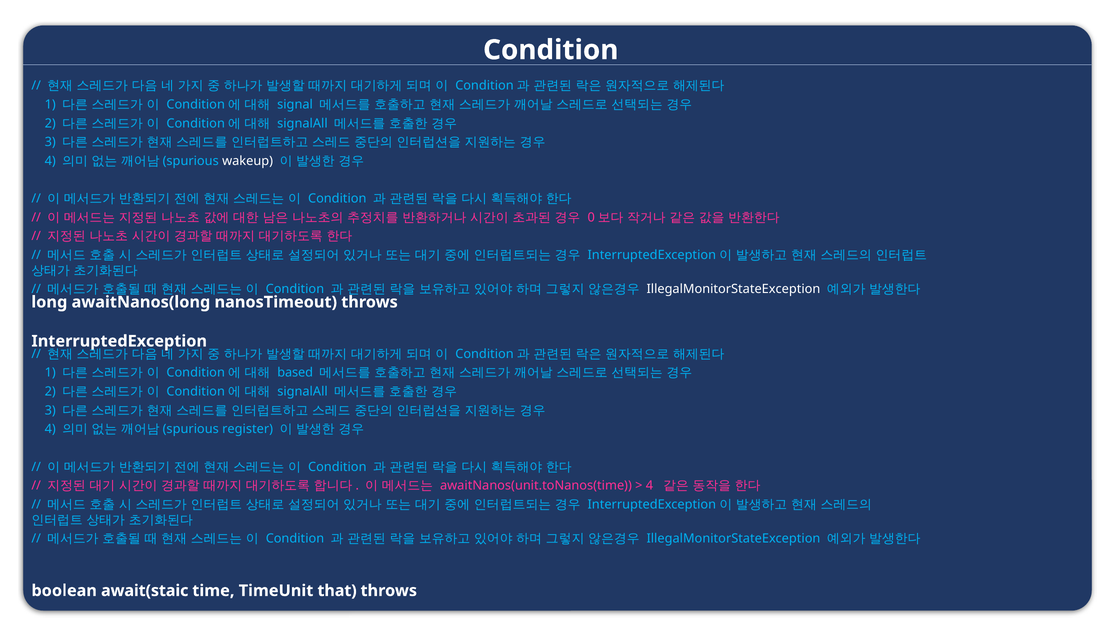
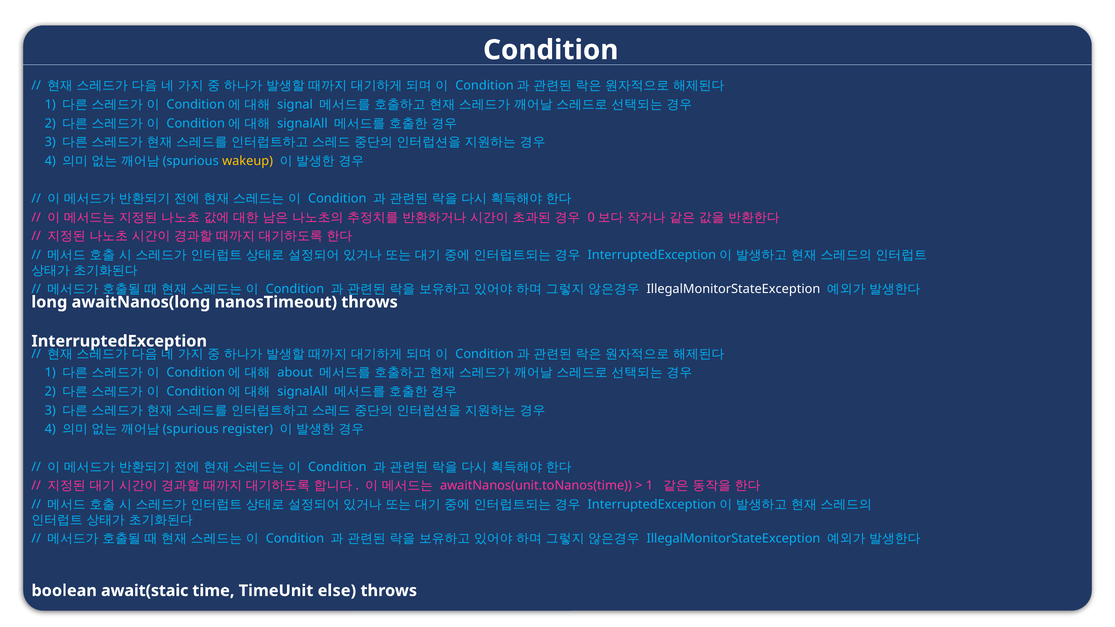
wakeup colour: white -> yellow (248, 161)
based: based -> about (295, 373)
4: 4 -> 1 (649, 486)
that: that -> else (337, 591)
